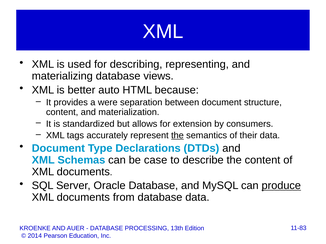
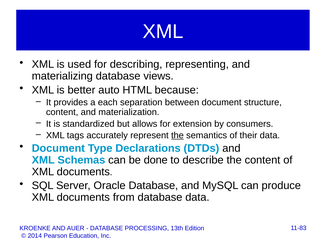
were: were -> each (108, 103)
case: case -> done (156, 160)
produce underline: present -> none (281, 186)
